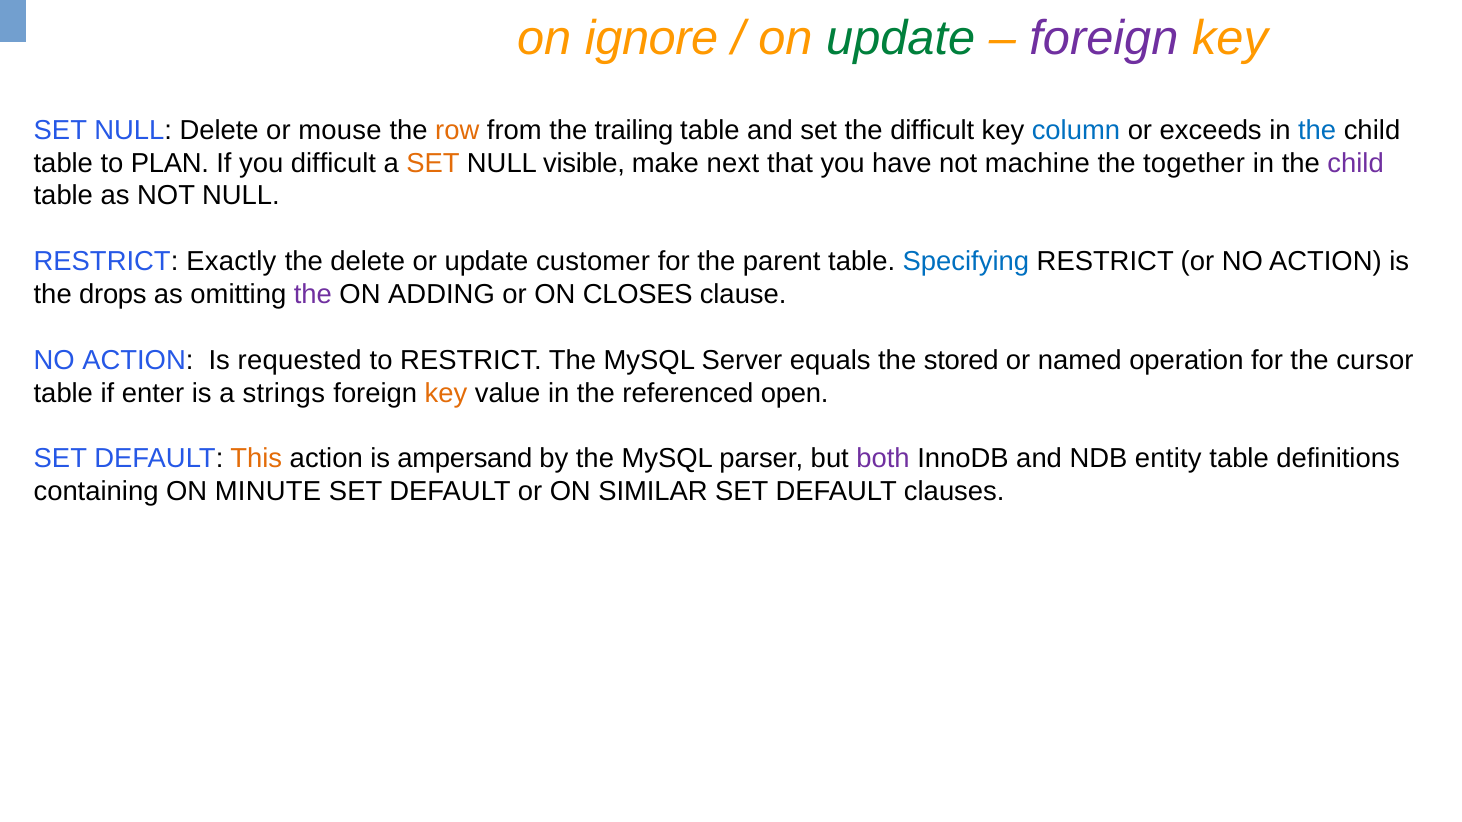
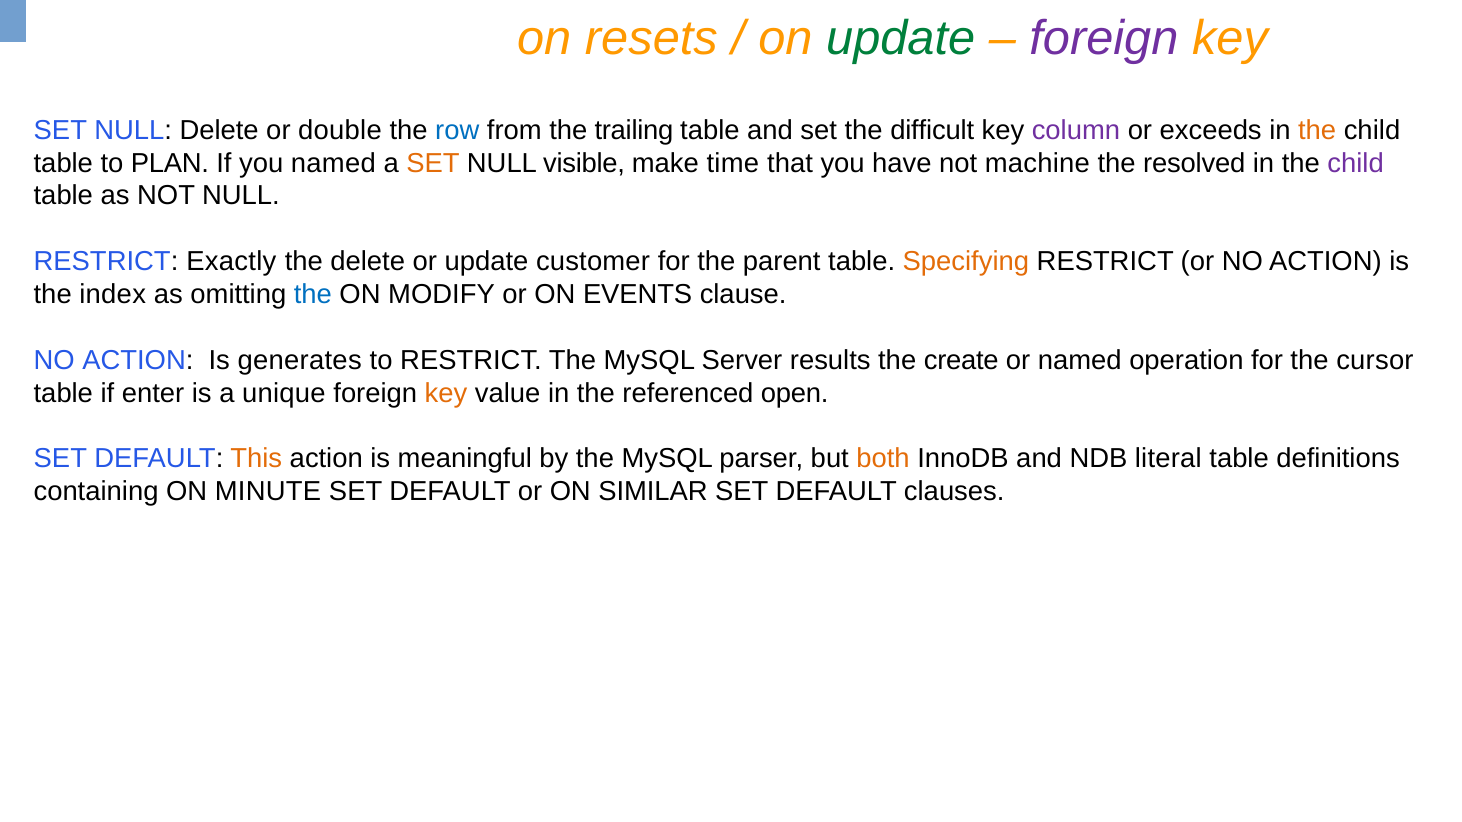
ignore: ignore -> resets (651, 38)
mouse: mouse -> double (340, 130)
row colour: orange -> blue (457, 130)
column colour: blue -> purple (1076, 130)
the colour: blue -> orange (1317, 130)
you difficult: difficult -> named (333, 163)
next: next -> time (733, 163)
together: together -> resolved (1194, 163)
Specifying colour: blue -> orange (966, 262)
drops: drops -> index (113, 295)
the colour: purple -> blue (313, 295)
ADDING: ADDING -> MODIFY (442, 295)
CLOSES: CLOSES -> EVENTS (638, 295)
requested: requested -> generates (300, 360)
equals: equals -> results (830, 360)
stored: stored -> create (961, 360)
strings: strings -> unique (284, 393)
ampersand: ampersand -> meaningful (465, 459)
both colour: purple -> orange (883, 459)
entity: entity -> literal (1168, 459)
